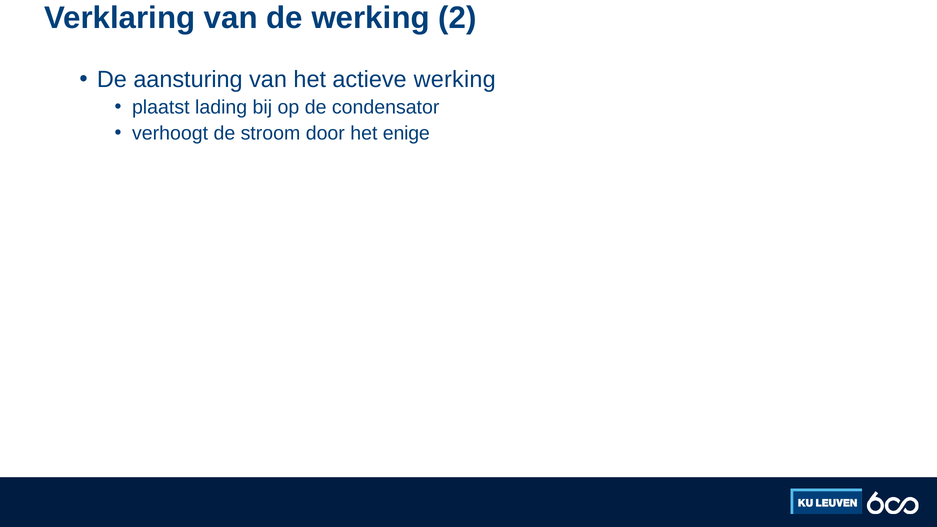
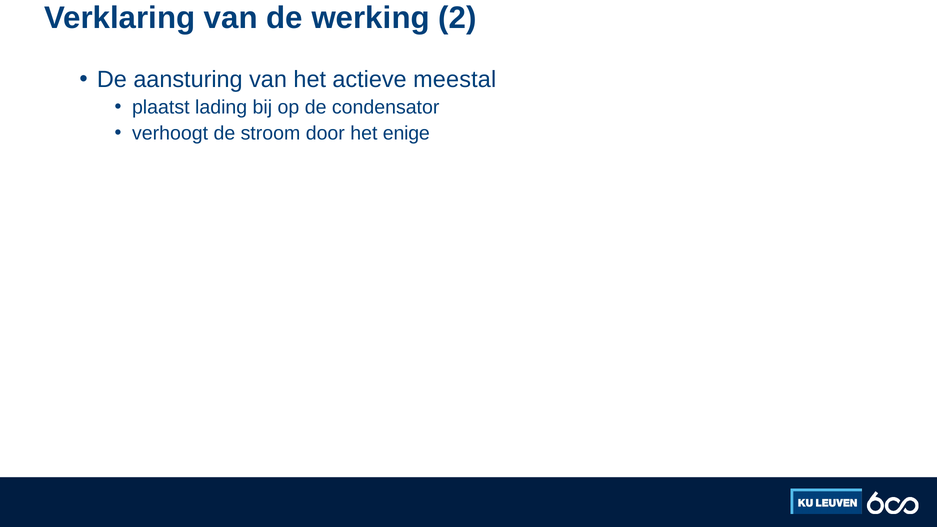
actieve werking: werking -> meestal (455, 79)
